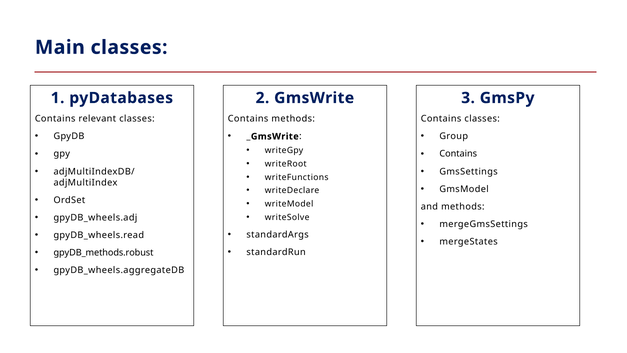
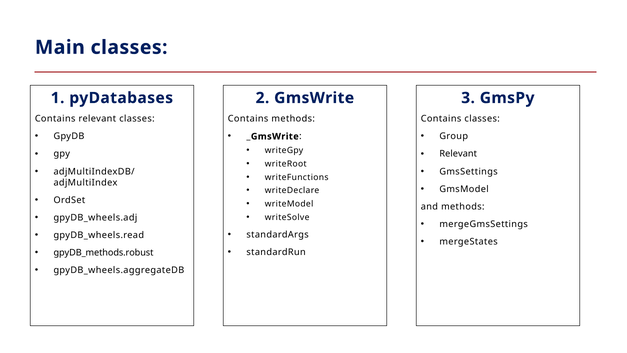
Contains: Contains -> Relevant (458, 154)
